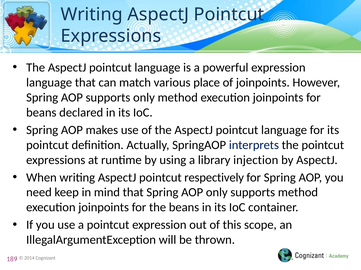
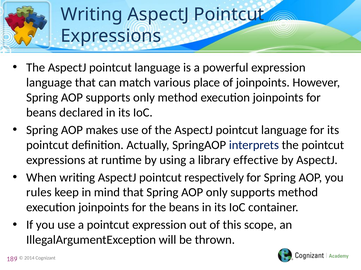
injection: injection -> effective (256, 160)
need: need -> rules (39, 193)
